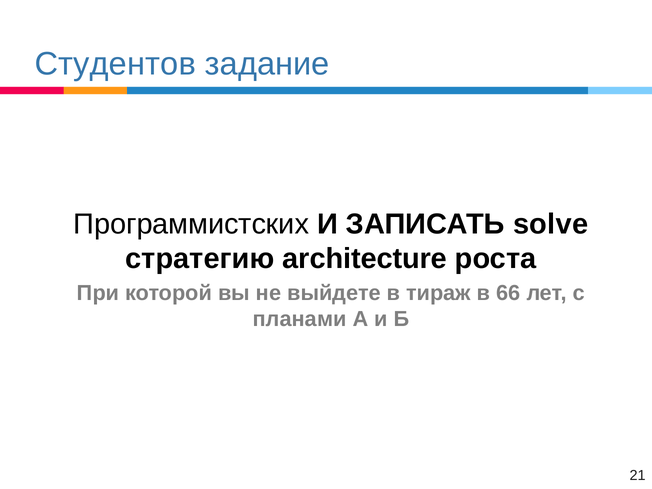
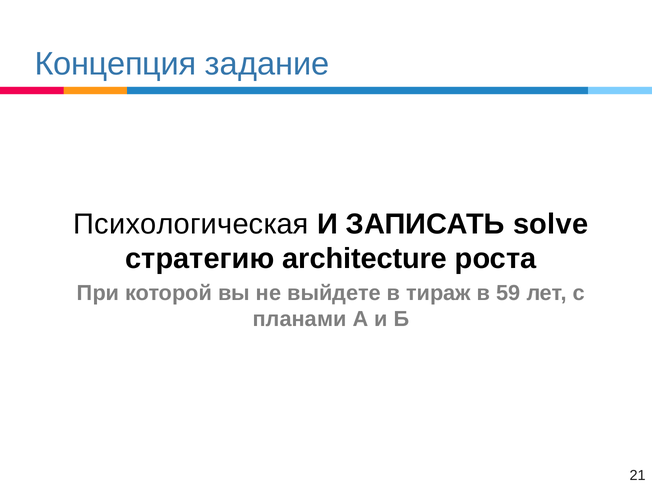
Студентов: Студентов -> Концепция (115, 64)
Программистских: Программистских -> Психологическая (191, 224)
66: 66 -> 59 (508, 293)
